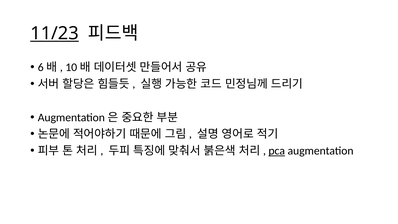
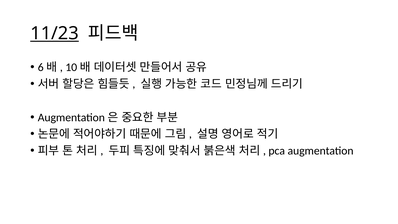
pca underline: present -> none (277, 151)
